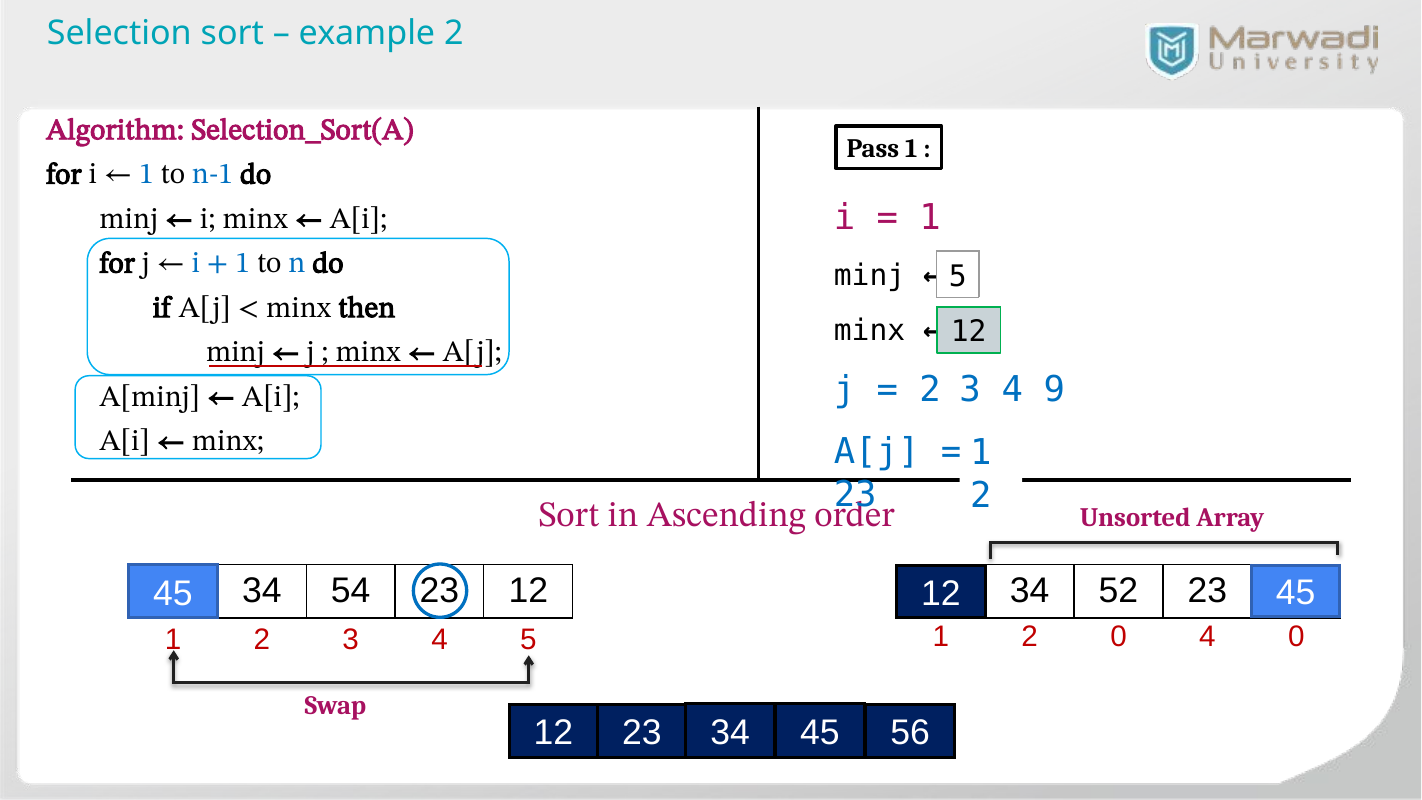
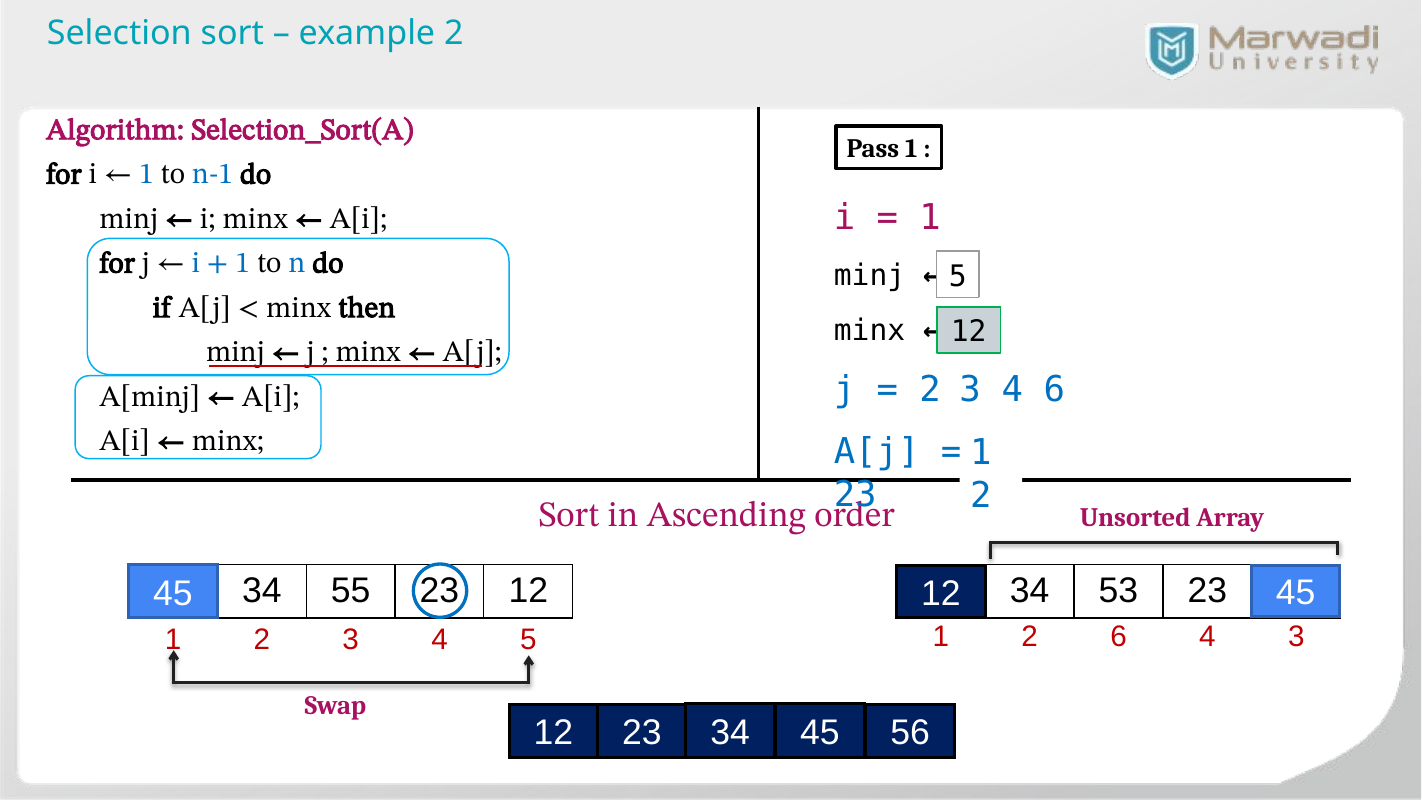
4 9: 9 -> 6 (1054, 389)
54: 54 -> 55 (351, 590)
52: 52 -> 53 (1119, 590)
2 0: 0 -> 6 (1119, 637)
0: 0 -> 3 (1296, 637)
